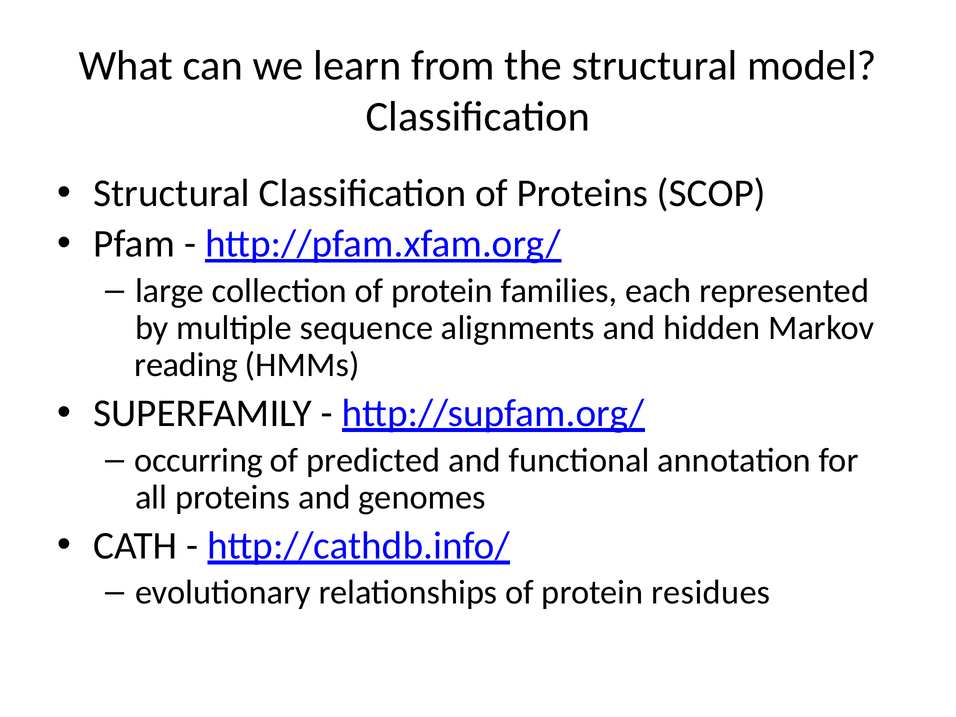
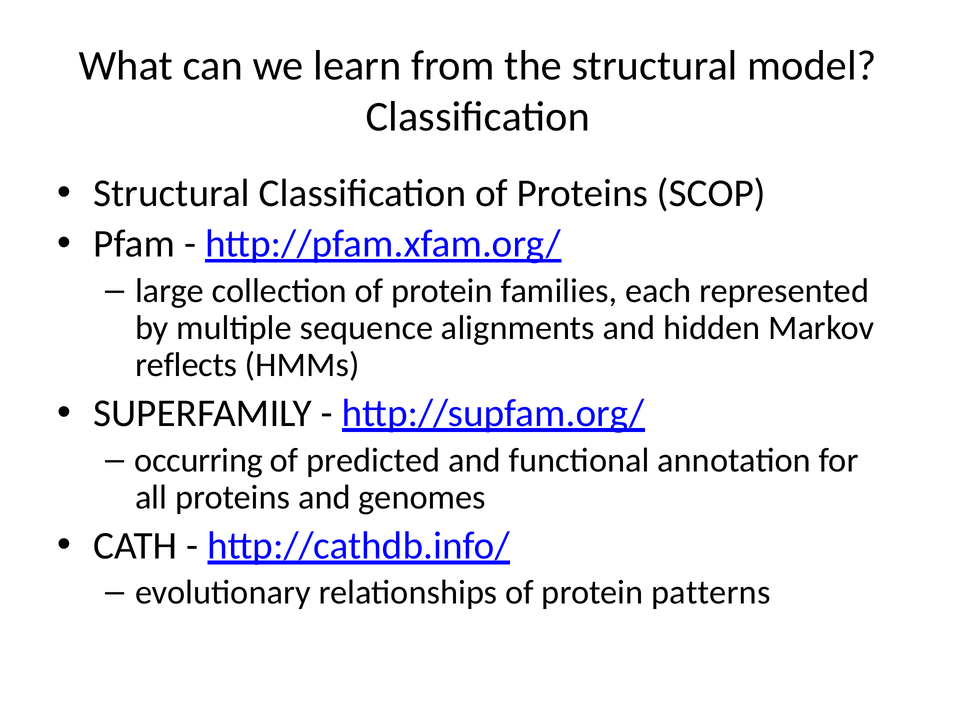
reading: reading -> reflects (186, 365)
residues: residues -> patterns (711, 592)
